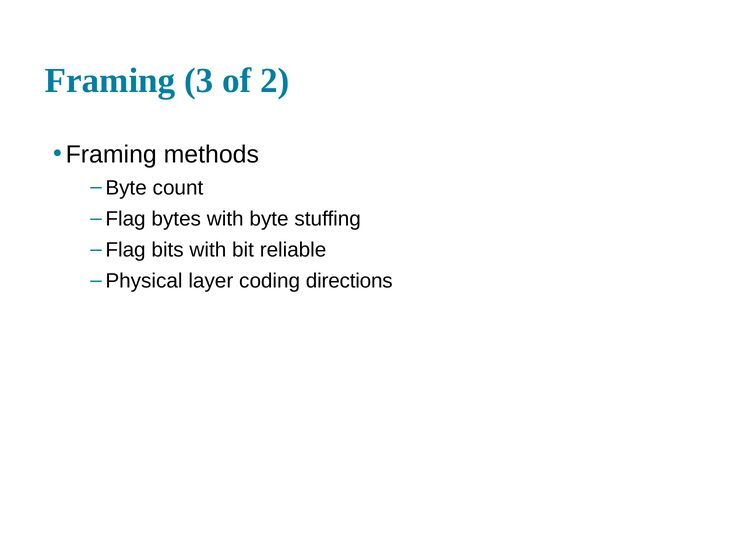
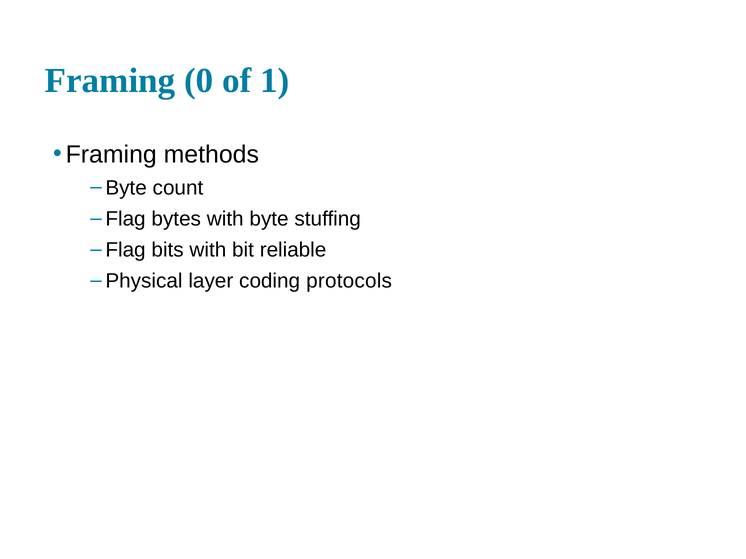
3: 3 -> 0 (199, 81)
2: 2 -> 1 (275, 81)
directions: directions -> protocols (349, 281)
